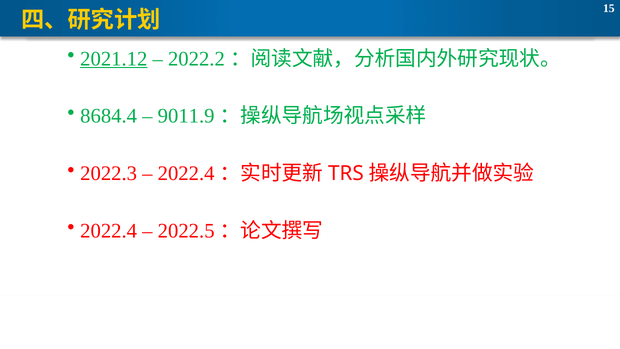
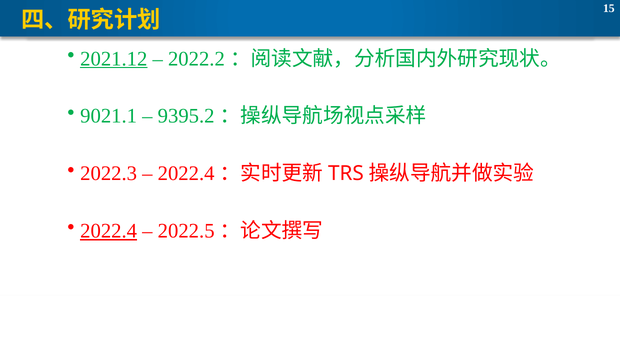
8684.4: 8684.4 -> 9021.1 (109, 116)
9011.9: 9011.9 -> 9395.2 (186, 116)
2022.4 underline: none -> present (109, 231)
